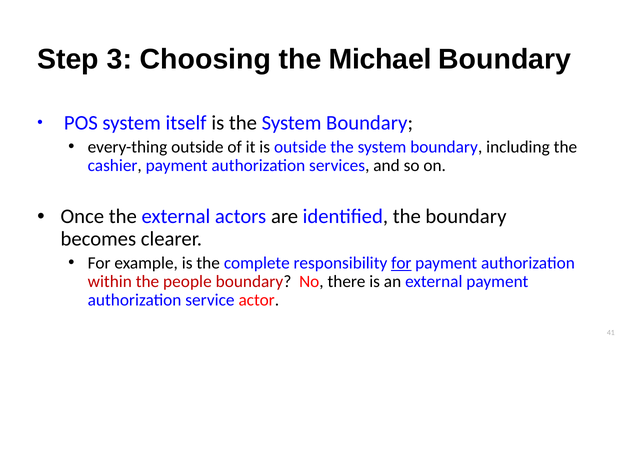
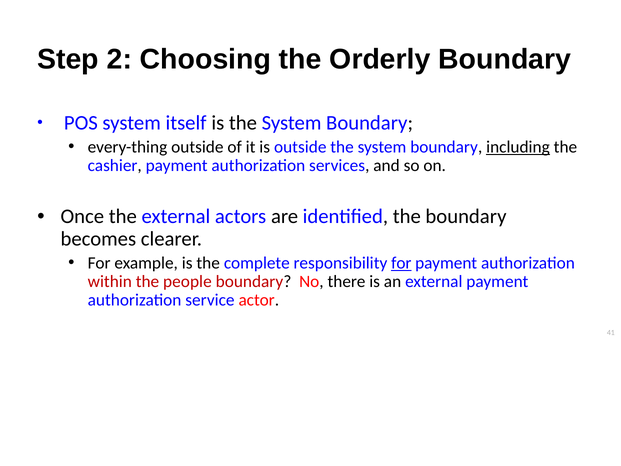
3: 3 -> 2 (119, 59)
Michael: Michael -> Orderly (380, 59)
including underline: none -> present (518, 147)
